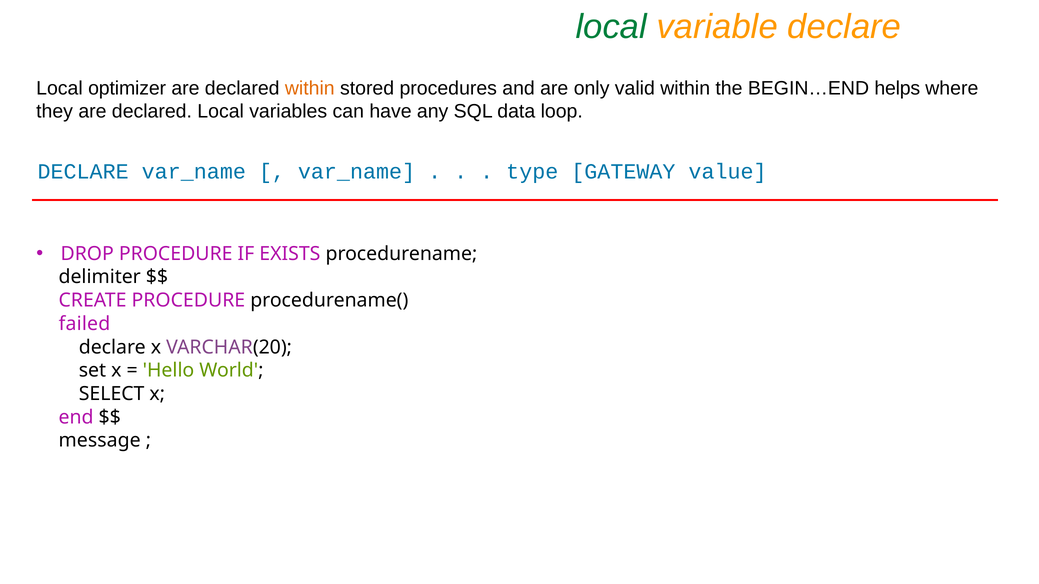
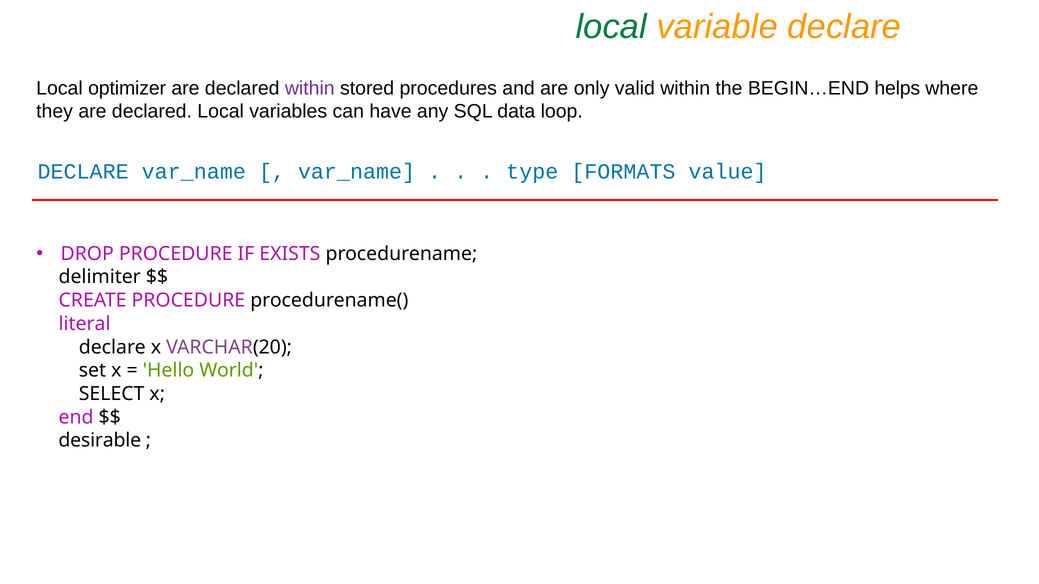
within colour: orange -> purple (310, 88)
GATEWAY: GATEWAY -> FORMATS (623, 172)
failed: failed -> literal (85, 324)
message: message -> desirable (100, 441)
